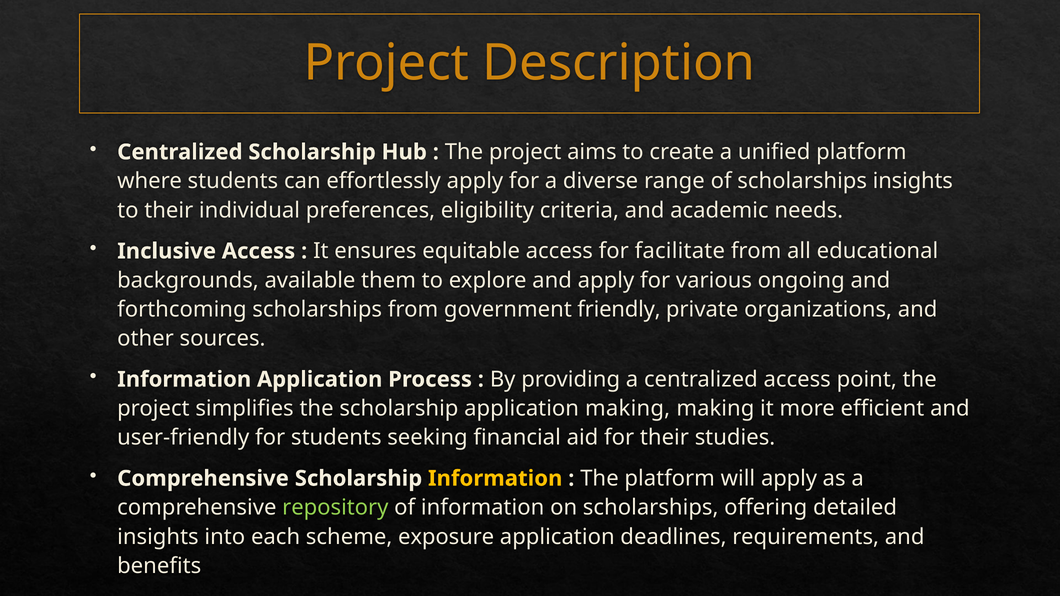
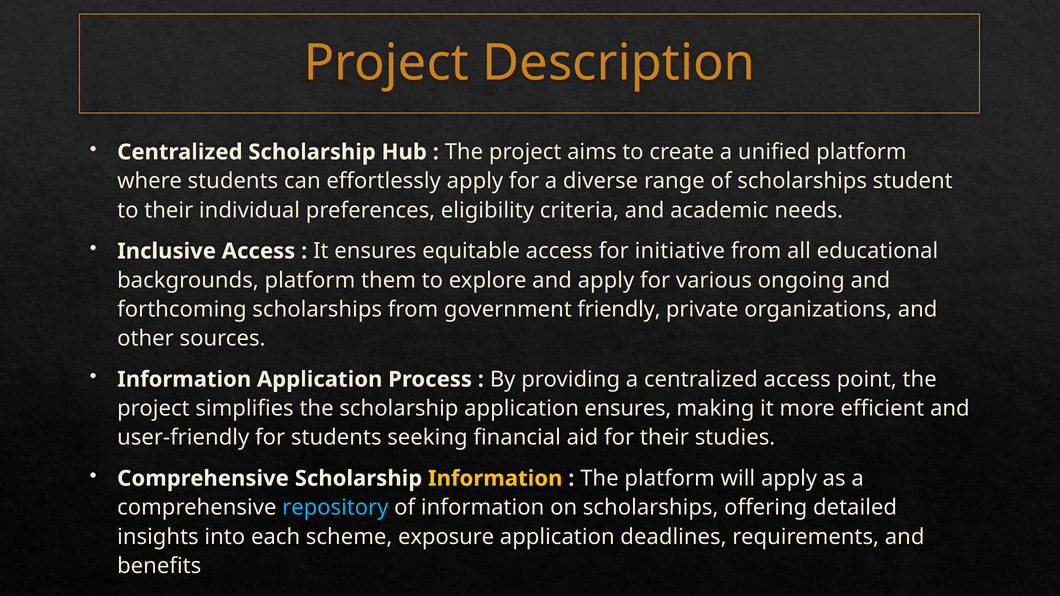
scholarships insights: insights -> student (913, 181)
facilitate: facilitate -> initiative (680, 251)
backgrounds available: available -> platform (310, 280)
application making: making -> ensures (628, 409)
repository colour: light green -> light blue (335, 508)
